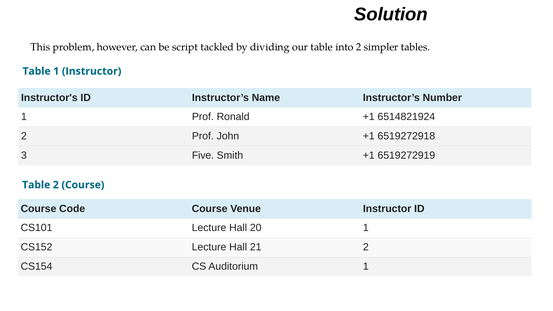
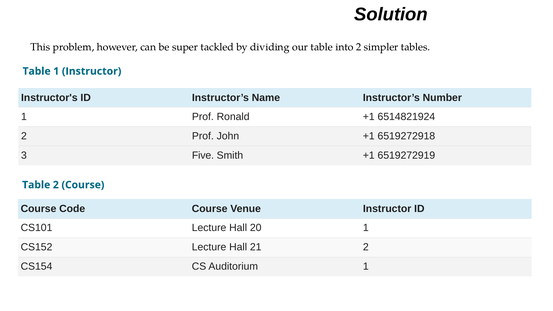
script: script -> super (185, 47)
